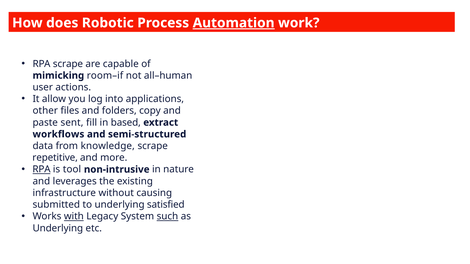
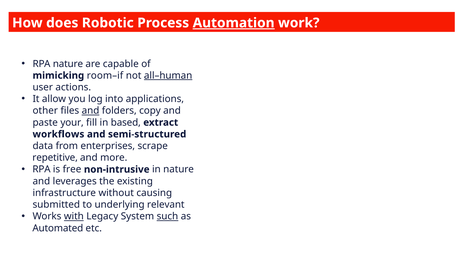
RPA scrape: scrape -> nature (68, 64)
all–human underline: none -> present (168, 76)
and underline: none -> present (90, 111)
sent: sent -> your (72, 123)
knowledge: knowledge -> enterprises (108, 146)
RPA underline: present -> none (42, 170)
tool: tool -> free (72, 170)
satisfied: satisfied -> relevant (166, 205)
Underlying: Underlying -> Automated (58, 228)
